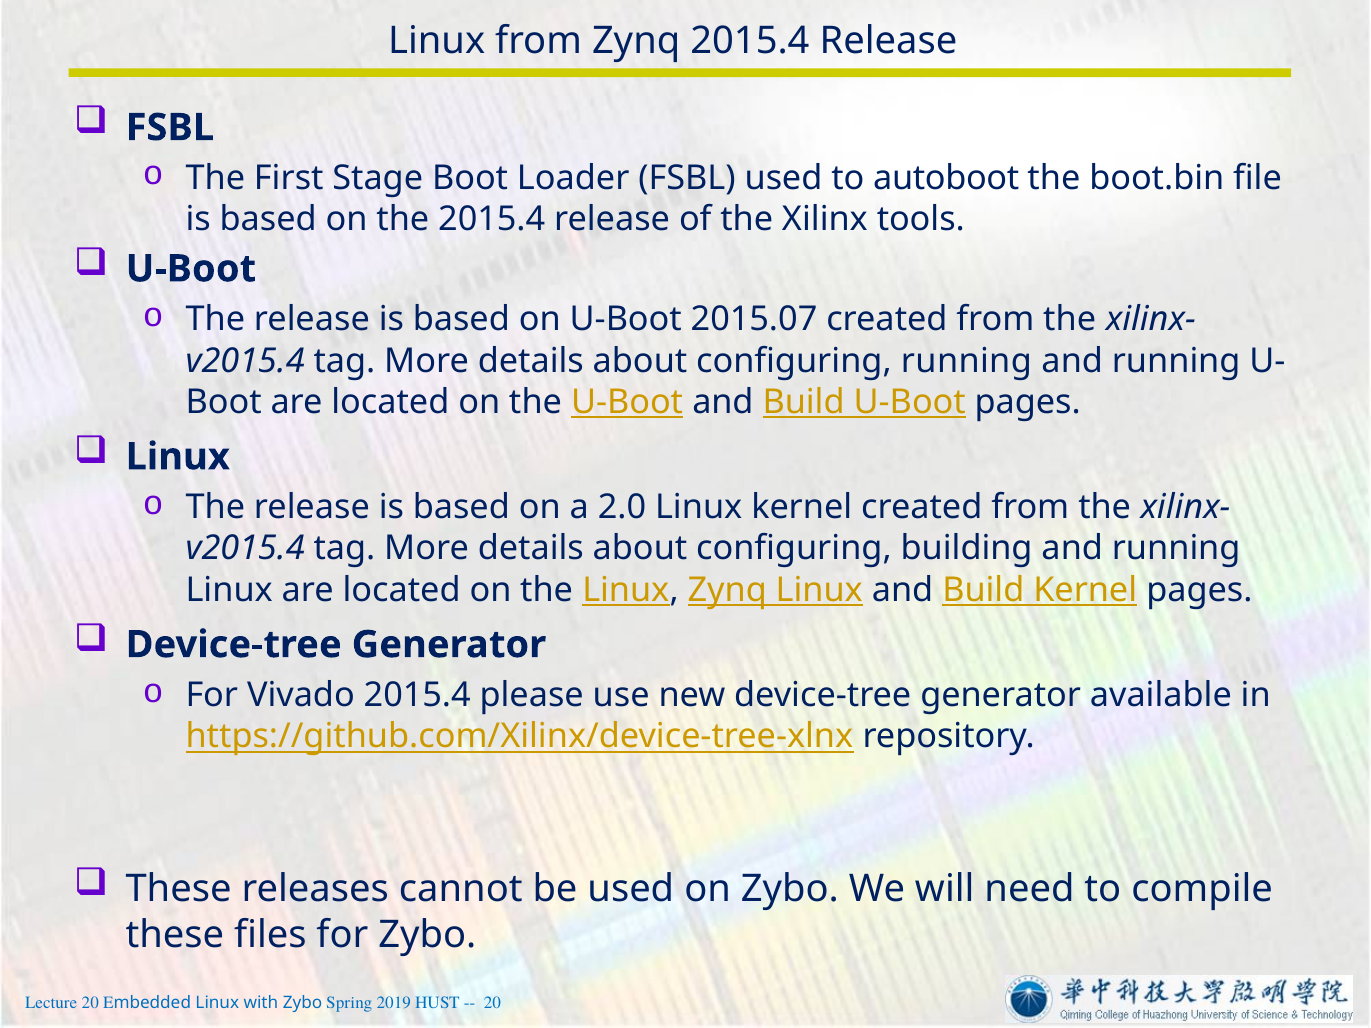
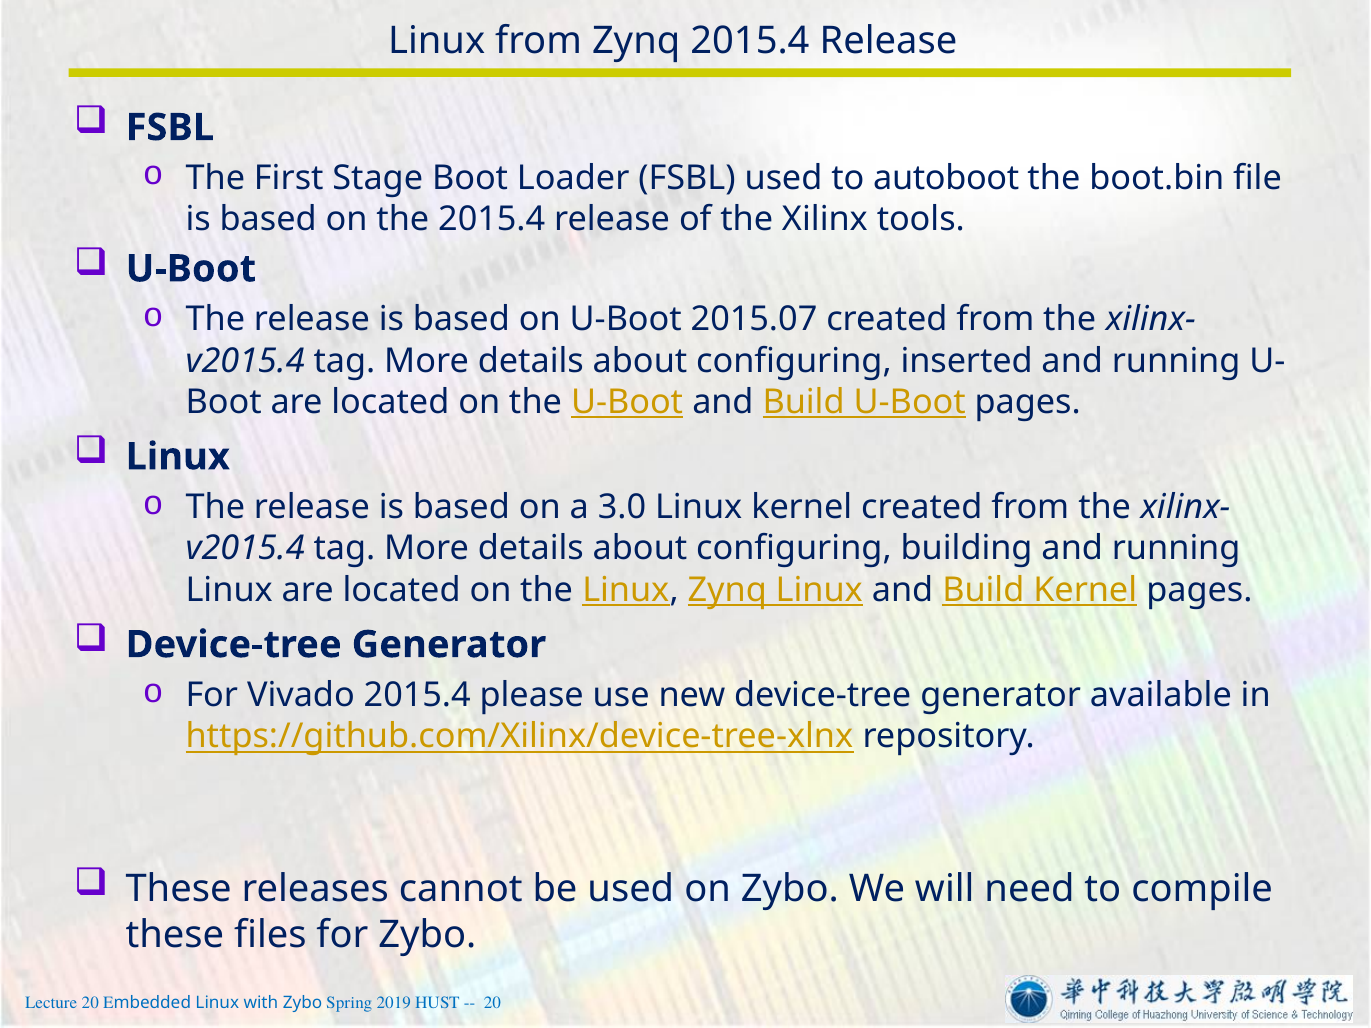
configuring running: running -> inserted (967, 361)
2.0: 2.0 -> 3.0 (622, 508)
